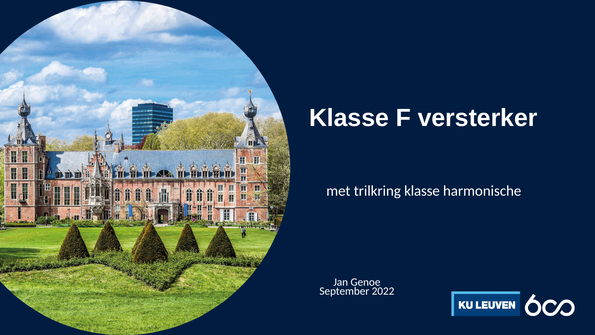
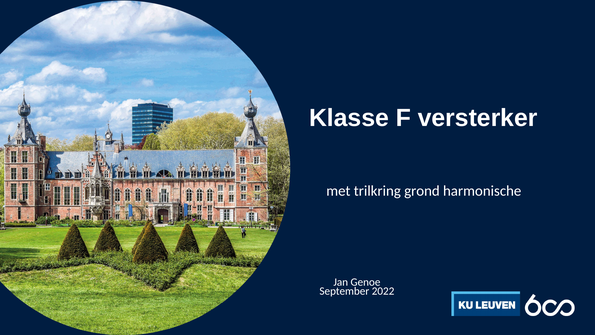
trilkring klasse: klasse -> grond (422, 191)
